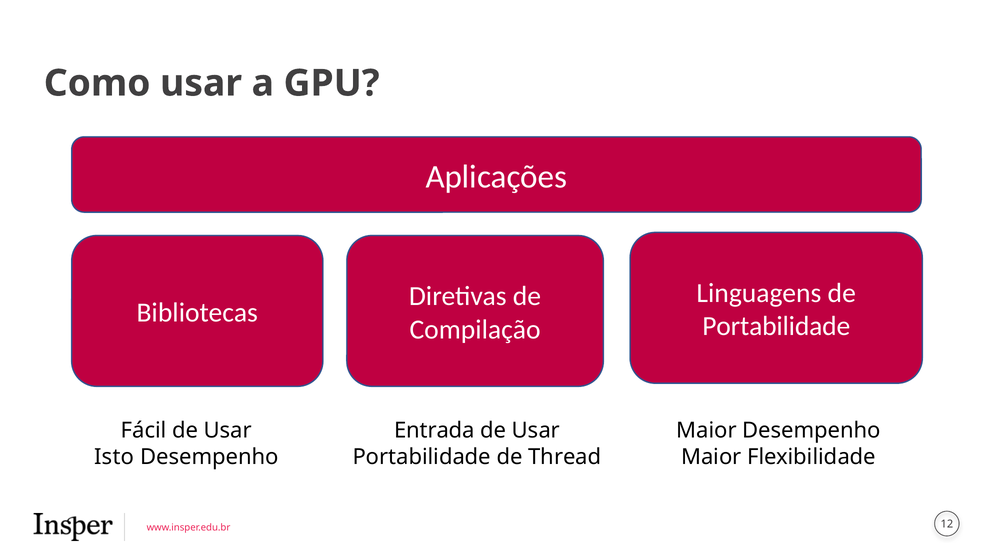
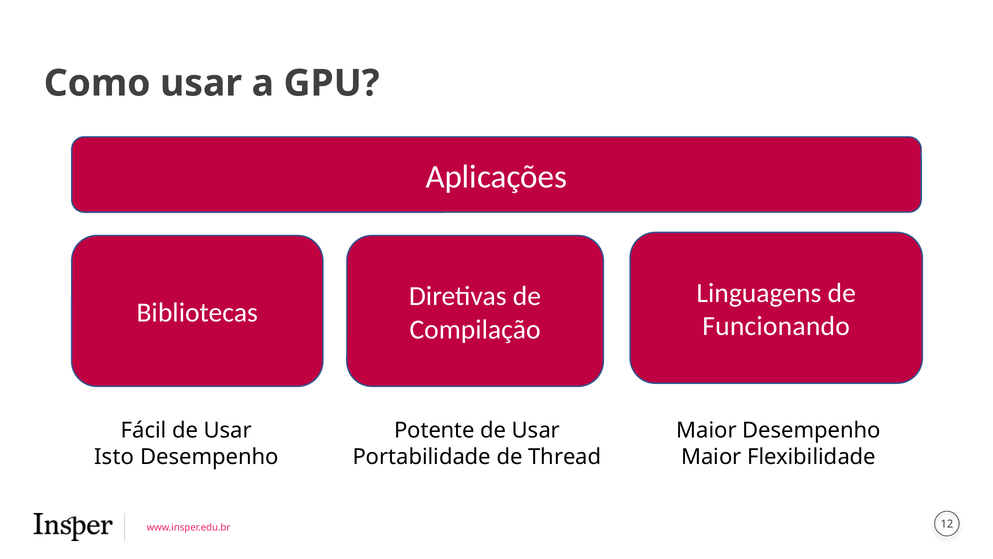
Portabilidade: Portabilidade -> Funcionando (776, 326)
Entrada: Entrada -> Potente (434, 430)
